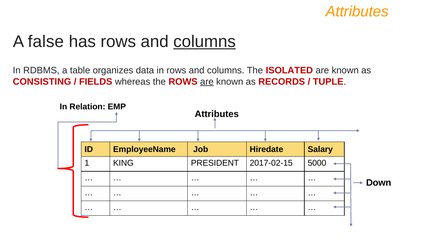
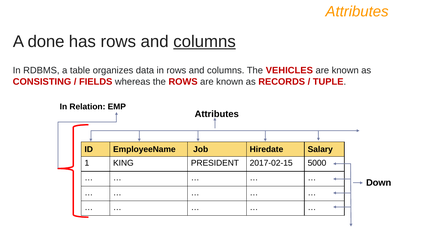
false: false -> done (46, 41)
ISOLATED: ISOLATED -> VEHICLES (289, 70)
are underline: present -> none (207, 82)
